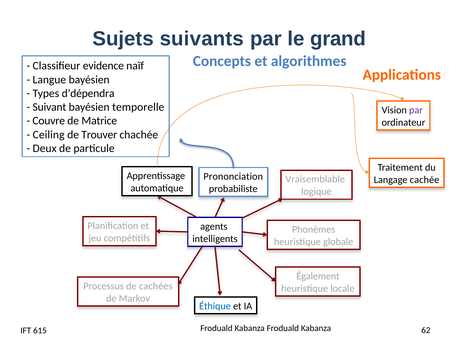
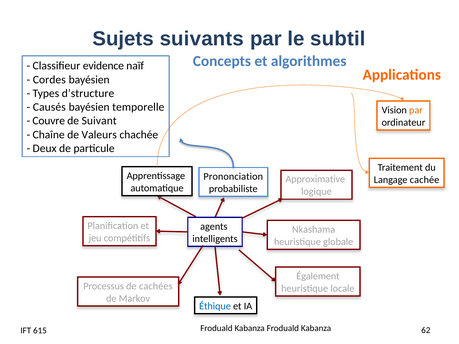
grand: grand -> subtil (338, 39)
Langue: Langue -> Cordes (49, 80)
d’dépendra: d’dépendra -> d’structure (88, 93)
Suivant: Suivant -> Causés (49, 107)
par colour: purple -> orange (416, 110)
Matrice: Matrice -> Suivant (99, 121)
Ceiling: Ceiling -> Chaîne (49, 135)
Trouver: Trouver -> Valeurs (99, 135)
Vraisemblable: Vraisemblable -> Approximative (315, 179)
Phonèmes: Phonèmes -> Nkashama (314, 230)
